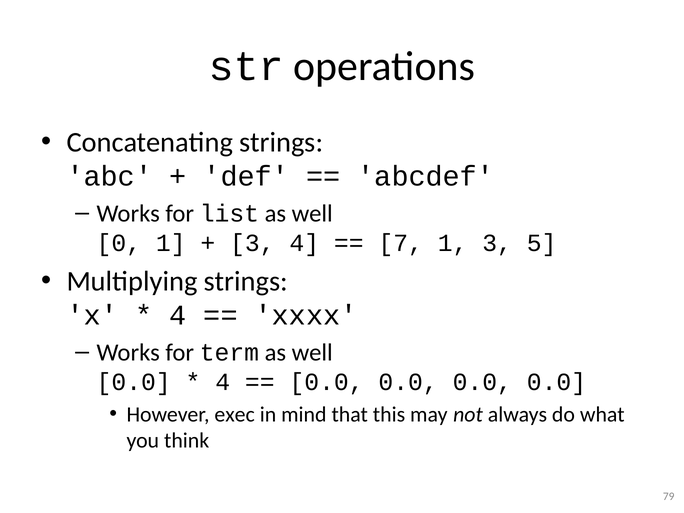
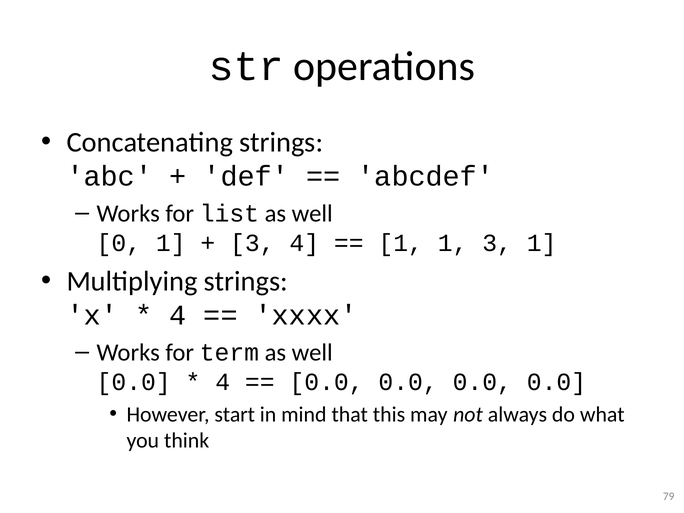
7: 7 -> 1 (401, 243)
3 5: 5 -> 1 (542, 243)
exec: exec -> start (235, 414)
